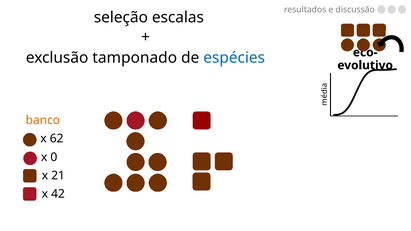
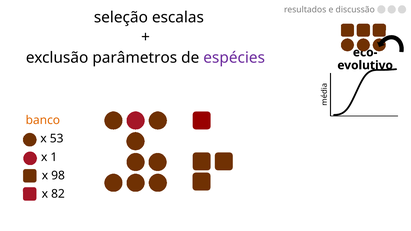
tamponado: tamponado -> parâmetros (135, 58)
espécies colour: blue -> purple (234, 58)
62: 62 -> 53 (57, 139)
0: 0 -> 1 (54, 157)
21: 21 -> 98 (58, 176)
42: 42 -> 82 (58, 194)
